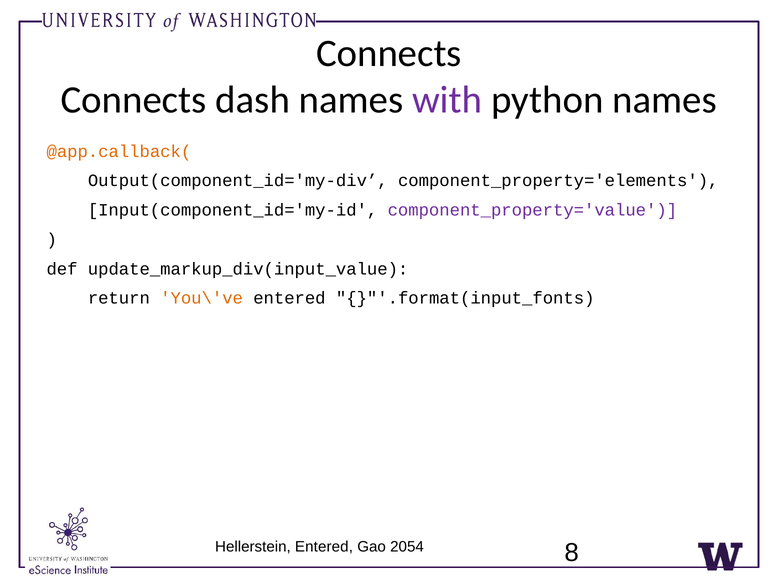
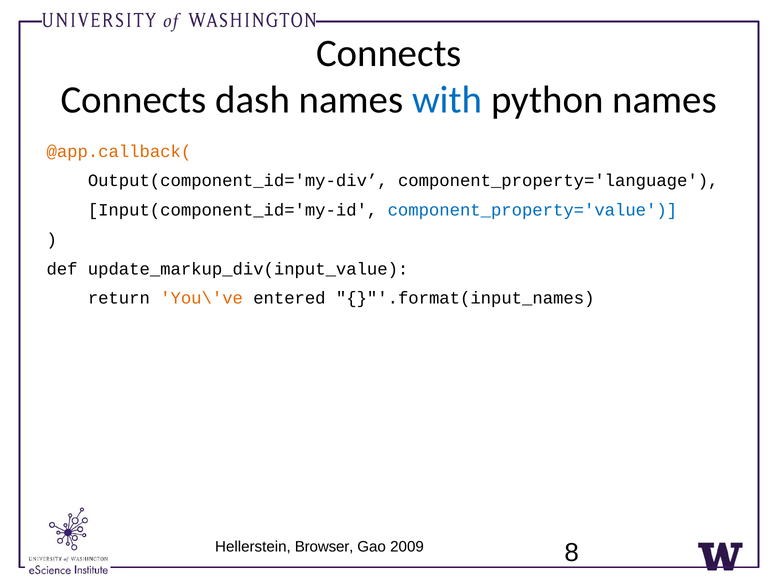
with colour: purple -> blue (447, 100)
component_property='elements: component_property='elements -> component_property='language (558, 181)
component_property='value colour: purple -> blue (532, 210)
}"'.format(input_fonts: }"'.format(input_fonts -> }"'.format(input_names (465, 298)
Hellerstein Entered: Entered -> Browser (324, 547)
2054: 2054 -> 2009 (407, 547)
